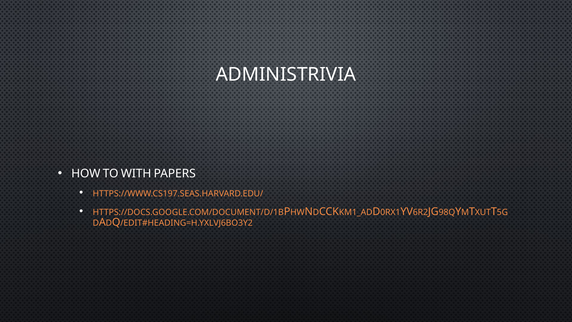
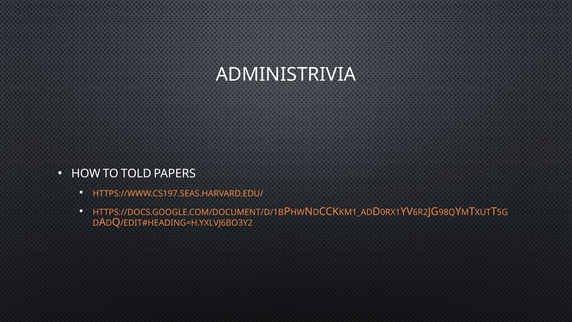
WITH: WITH -> TOLD (136, 173)
